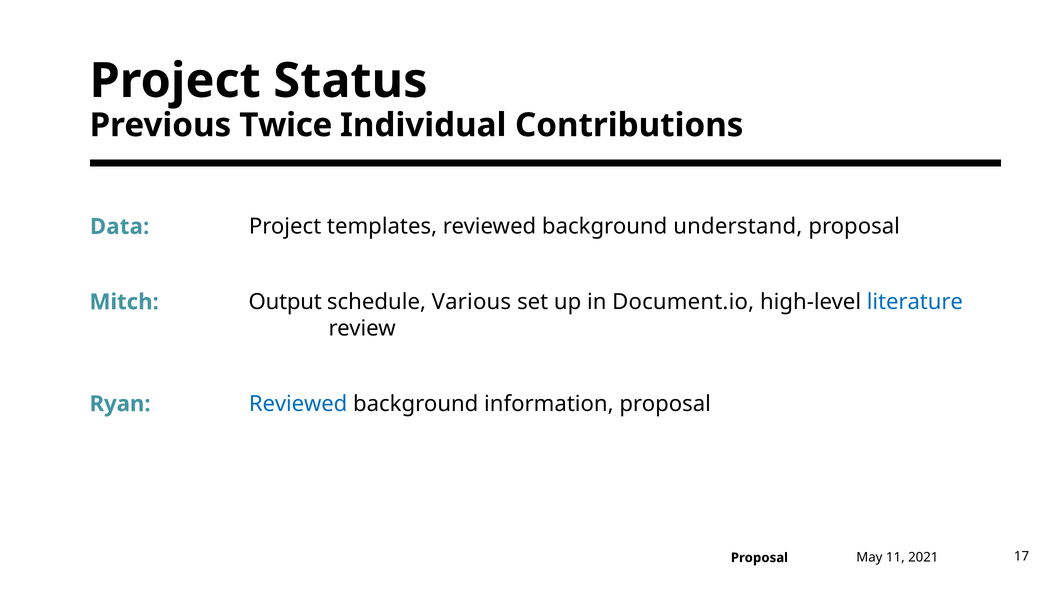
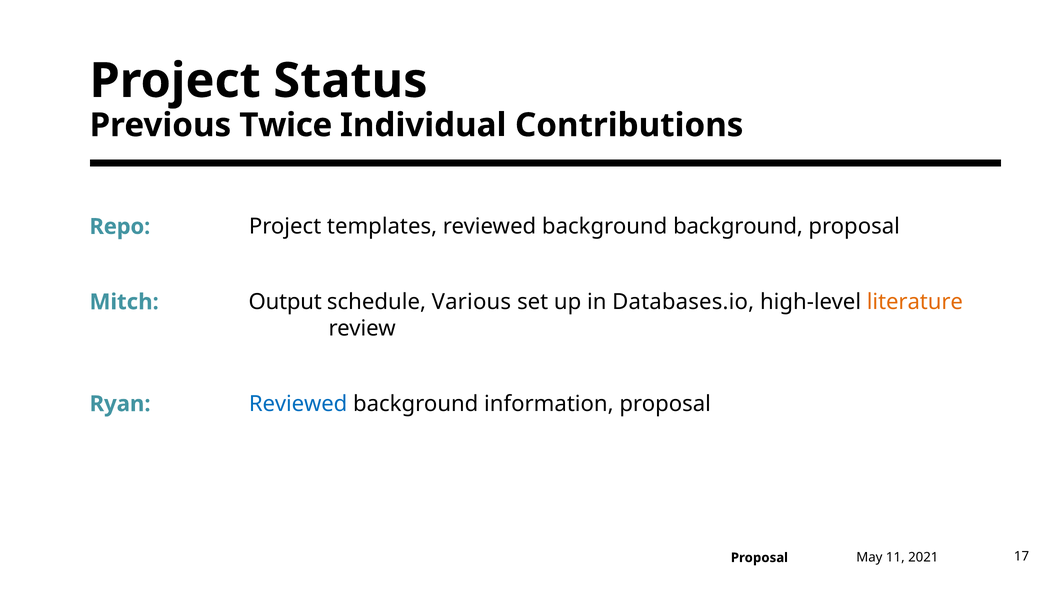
Data: Data -> Repo (120, 226)
background understand: understand -> background (738, 226)
Document.io: Document.io -> Databases.io (683, 302)
literature colour: blue -> orange (915, 302)
